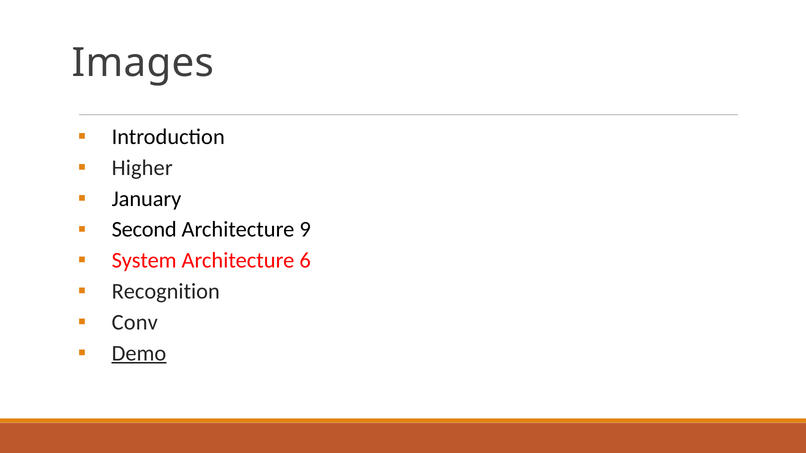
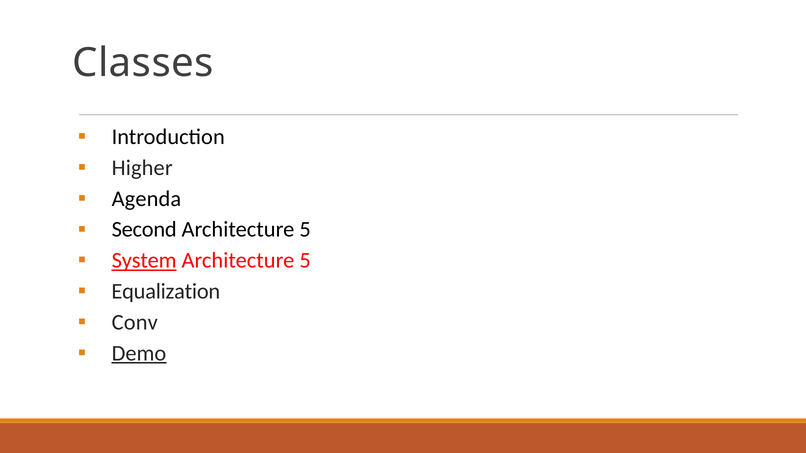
Images: Images -> Classes (143, 63)
January: January -> Agenda (146, 199)
9: 9 -> 5 (305, 230)
System underline: none -> present (144, 261)
6: 6 -> 5 (305, 261)
Recognition: Recognition -> Equalization (166, 292)
